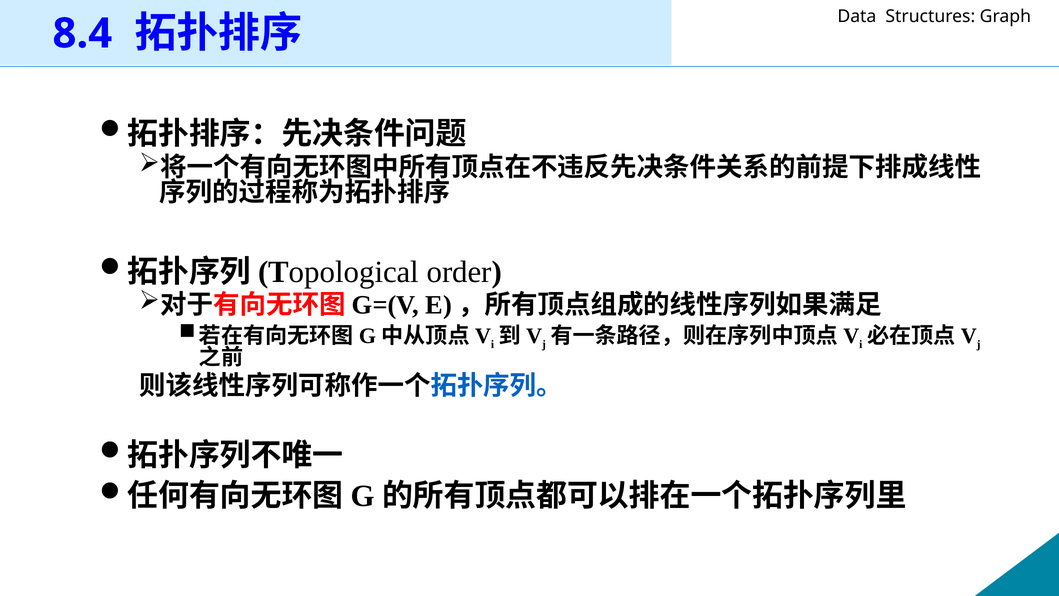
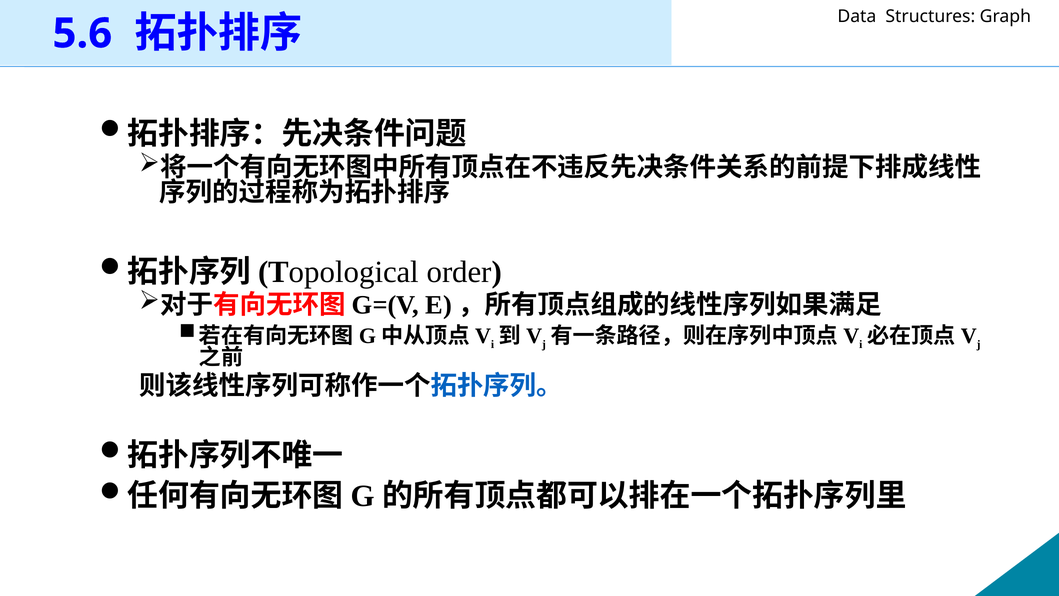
8.4: 8.4 -> 5.6 (82, 34)
